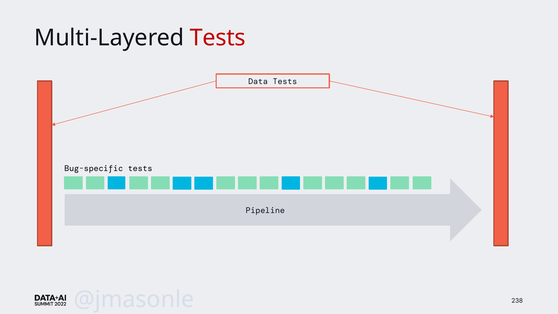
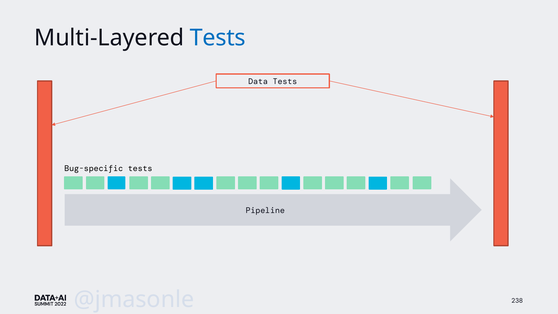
Tests colour: red -> blue (218, 38)
